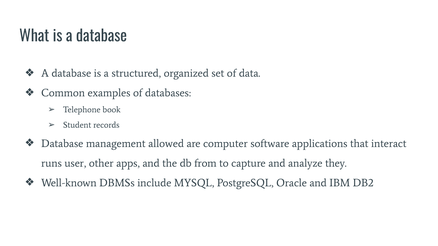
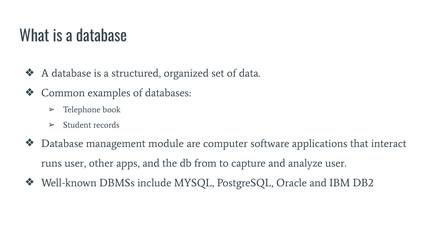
allowed: allowed -> module (166, 144)
analyze they: they -> user (336, 163)
